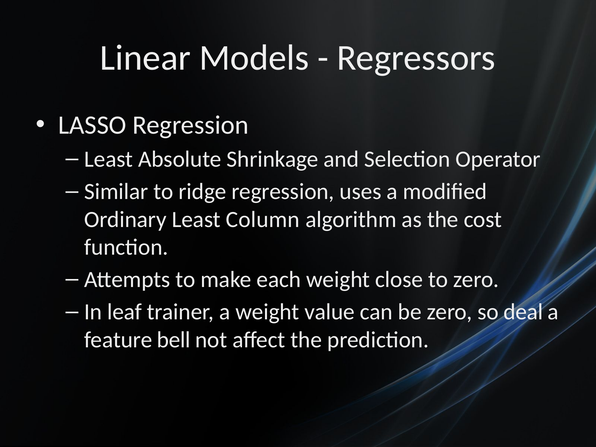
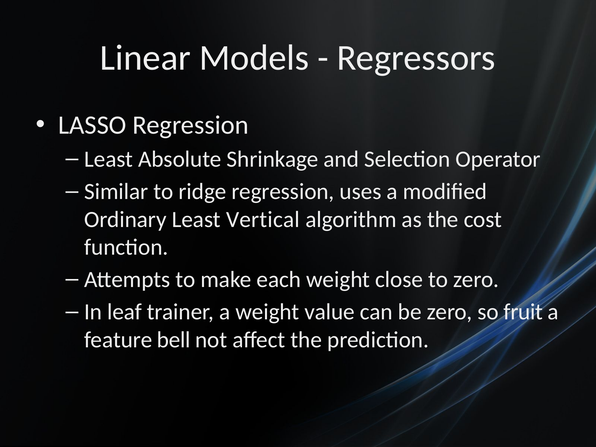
Column: Column -> Vertical (263, 219)
deal: deal -> fruit (523, 312)
